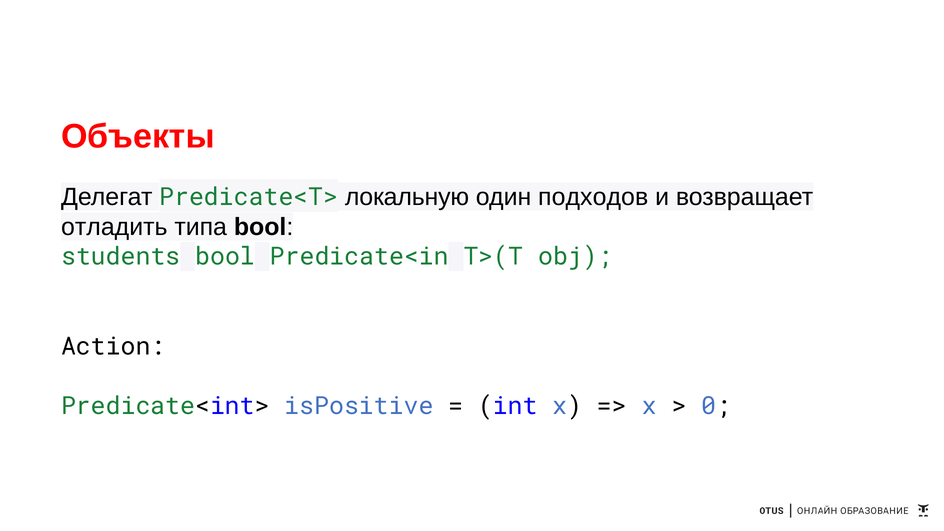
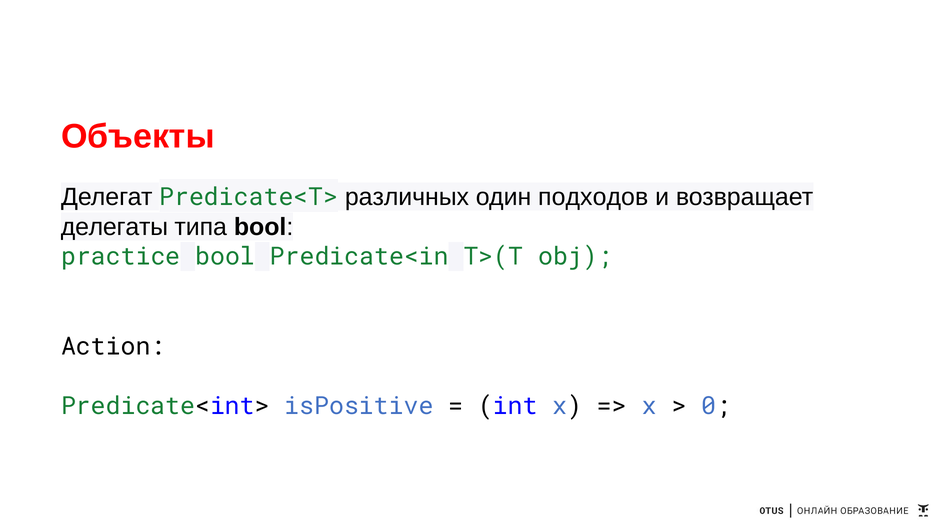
локальную: локальную -> различных (407, 197)
отладить: отладить -> делегаты (114, 227)
students: students -> practice (121, 257)
